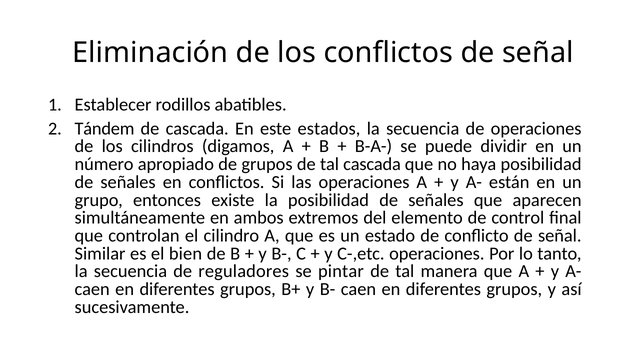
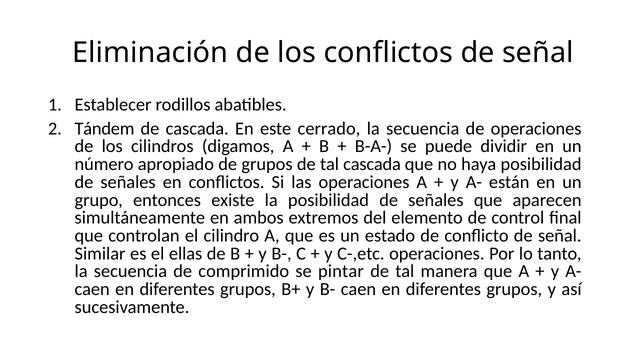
estados: estados -> cerrado (329, 129)
bien: bien -> ellas (186, 254)
reguladores: reguladores -> comprimido (244, 272)
